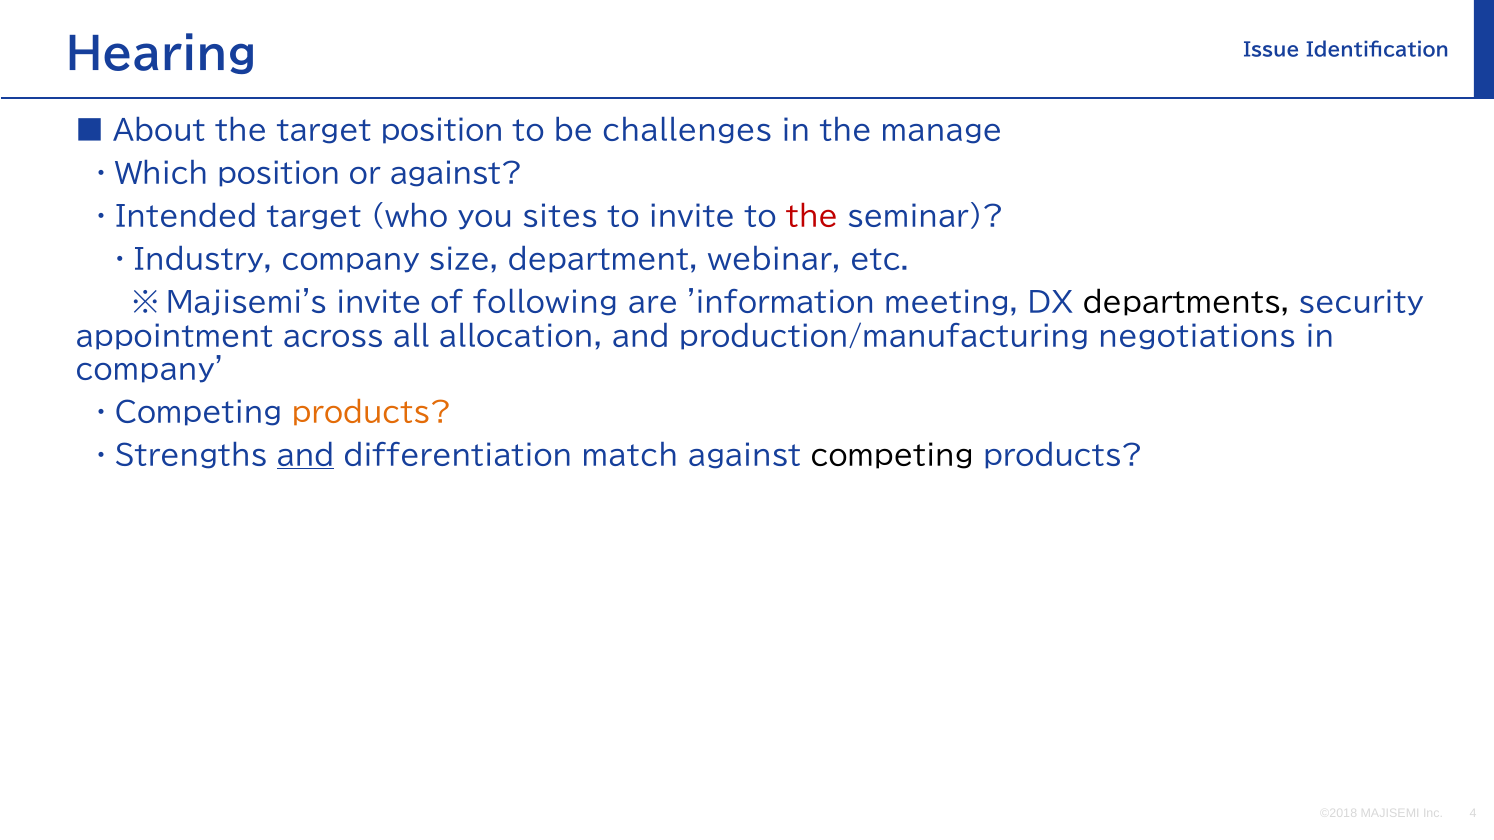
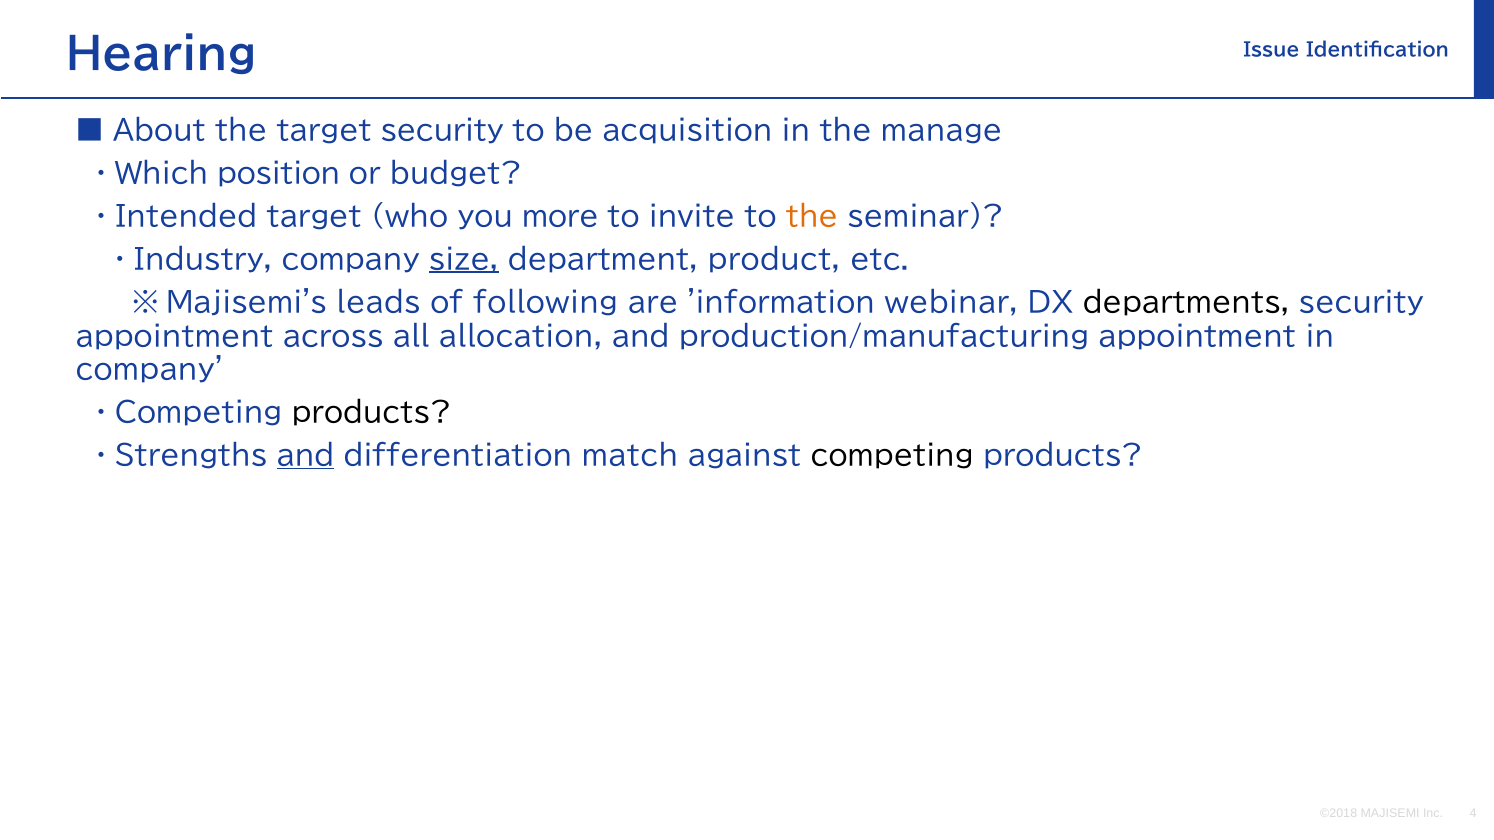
target position: position -> security (442, 131)
challenges: challenges -> acquisition (687, 131)
or against: against -> budget (456, 174)
sites: sites -> more (560, 217)
the colour: red -> orange (812, 217)
size underline: none -> present (464, 260)
webinar: webinar -> product (774, 260)
※Majisemi's invite: invite -> leads (379, 303)
meeting: meeting -> webinar (951, 303)
production/manufacturing negotiations: negotiations -> appointment (1197, 337)
products colour: orange -> black (372, 414)
